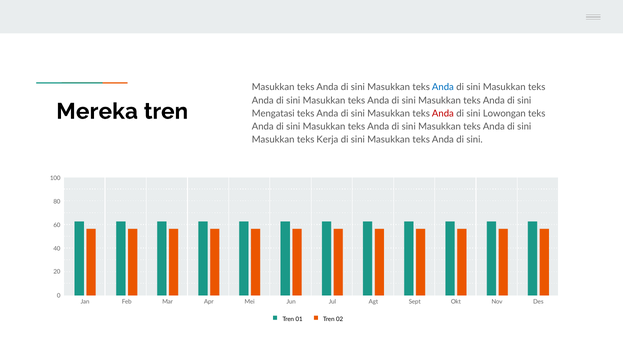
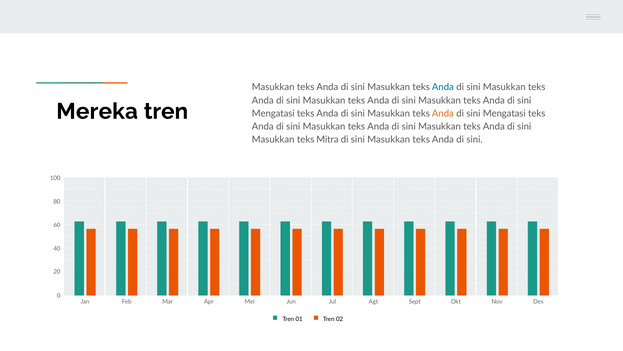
Anda colour: red -> orange (443, 113)
Lowongan: Lowongan -> Mengatasi (504, 113)
Kerja: Kerja -> Mitra (327, 140)
